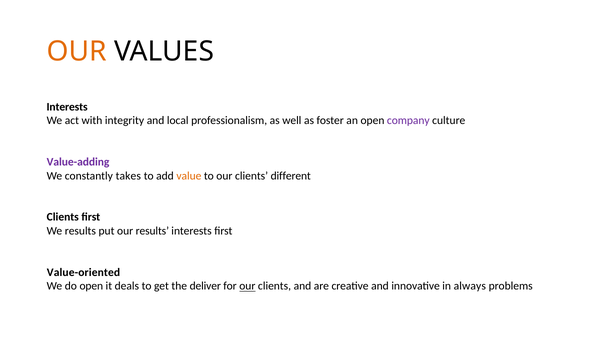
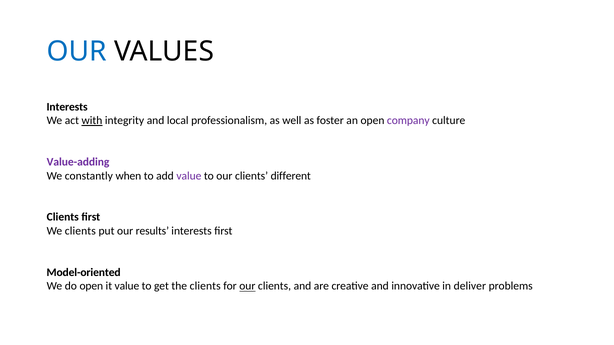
OUR colour: orange -> blue (77, 52)
with underline: none -> present (92, 121)
takes: takes -> when (128, 176)
value colour: orange -> purple (189, 176)
We results: results -> clients (80, 231)
Value-oriented: Value-oriented -> Model-oriented (84, 273)
it deals: deals -> value (127, 286)
the deliver: deliver -> clients (205, 286)
always: always -> deliver (470, 286)
